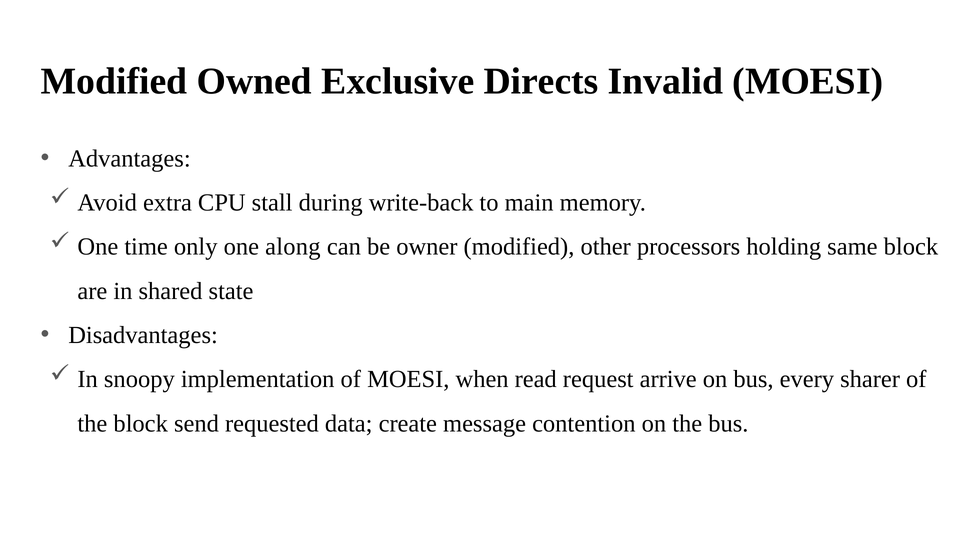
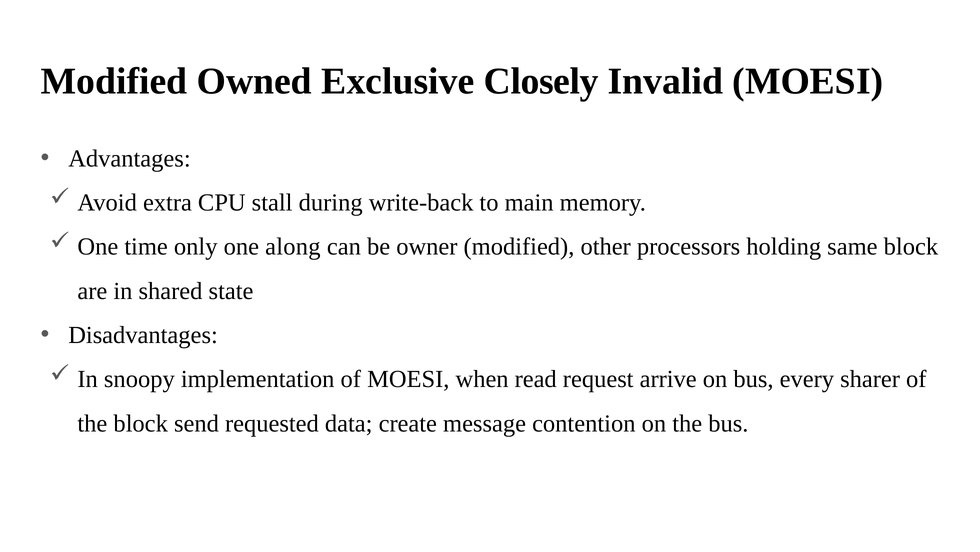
Directs: Directs -> Closely (541, 81)
